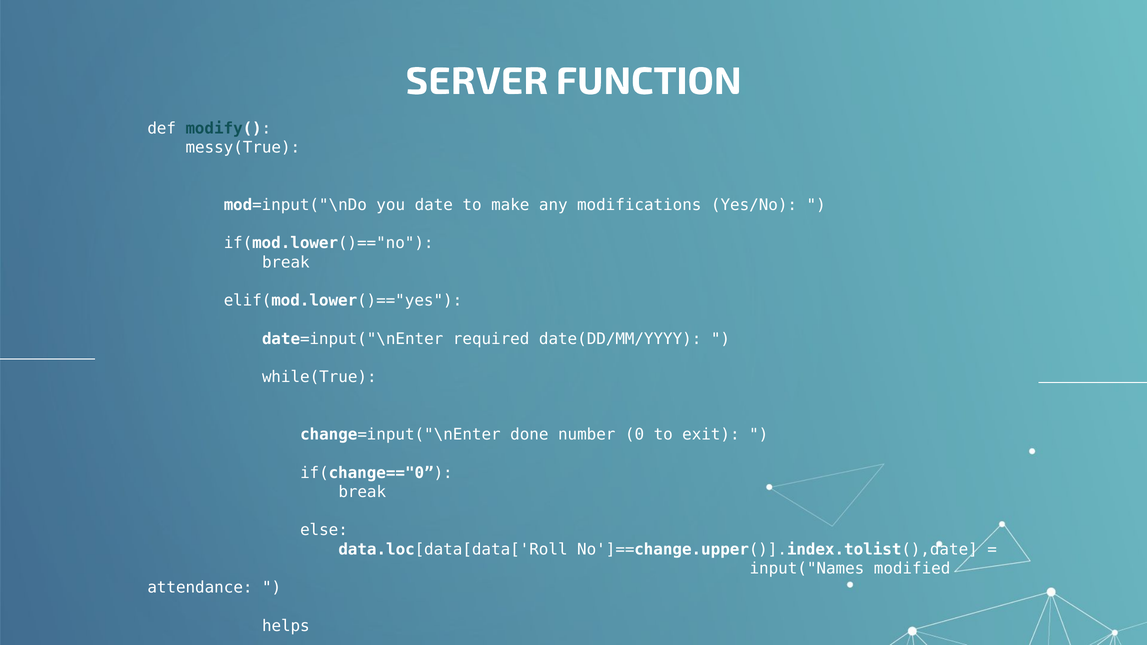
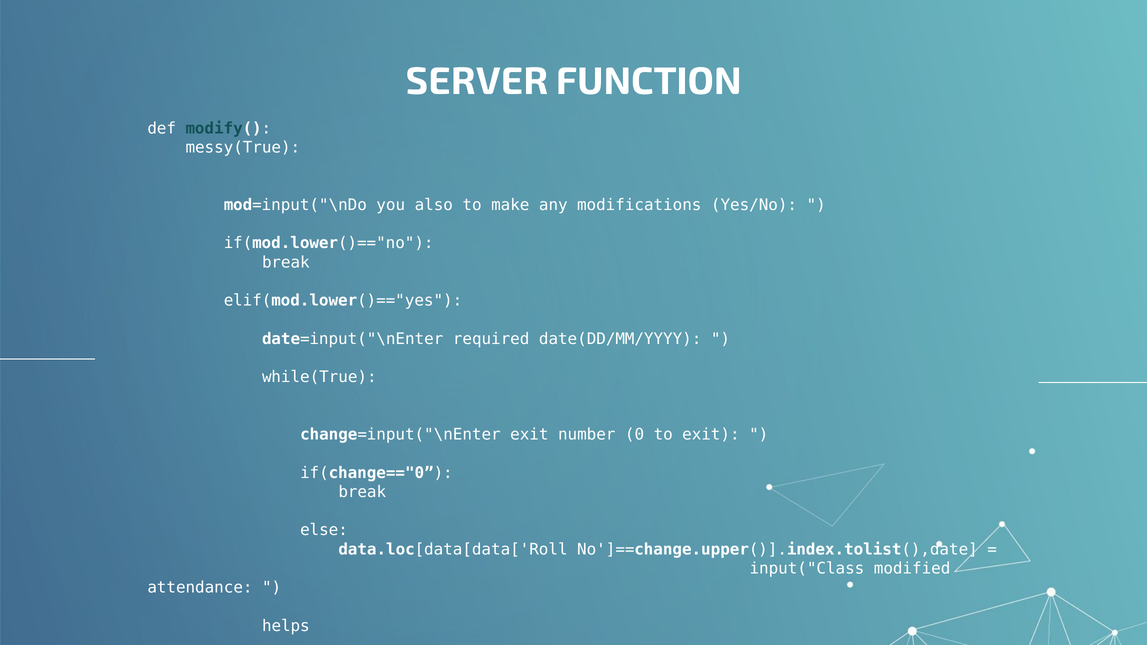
date: date -> also (434, 205)
change=input("\nEnter done: done -> exit (529, 435)
input("Names: input("Names -> input("Class (807, 569)
